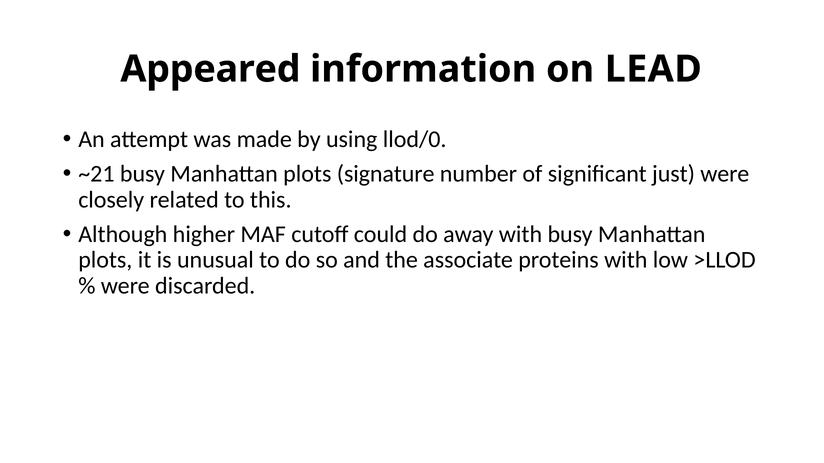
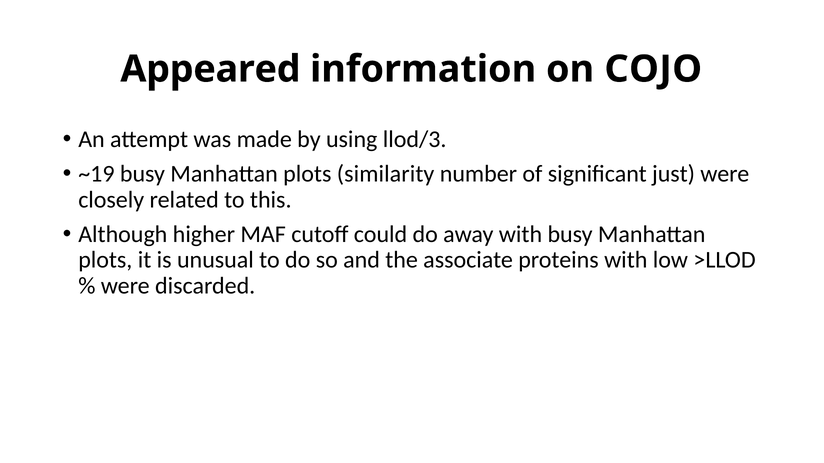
LEAD: LEAD -> COJO (653, 69)
llod/0: llod/0 -> llod/3 (415, 139)
~21: ~21 -> ~19 (96, 174)
signature: signature -> similarity (386, 174)
